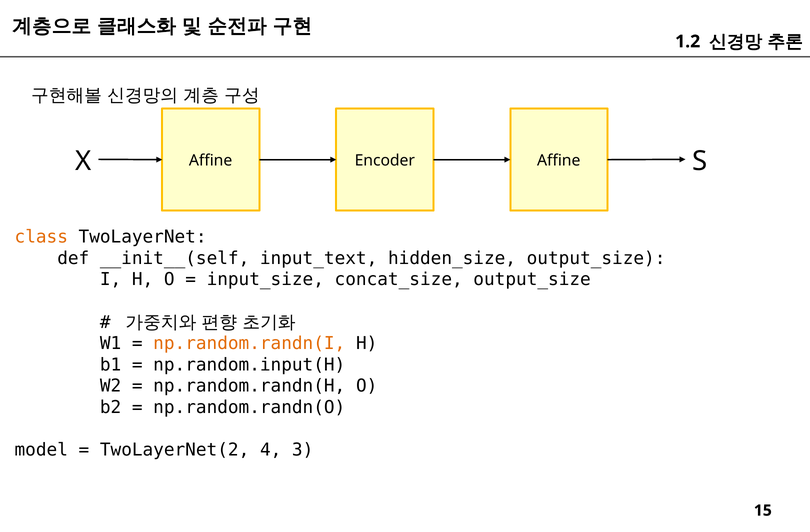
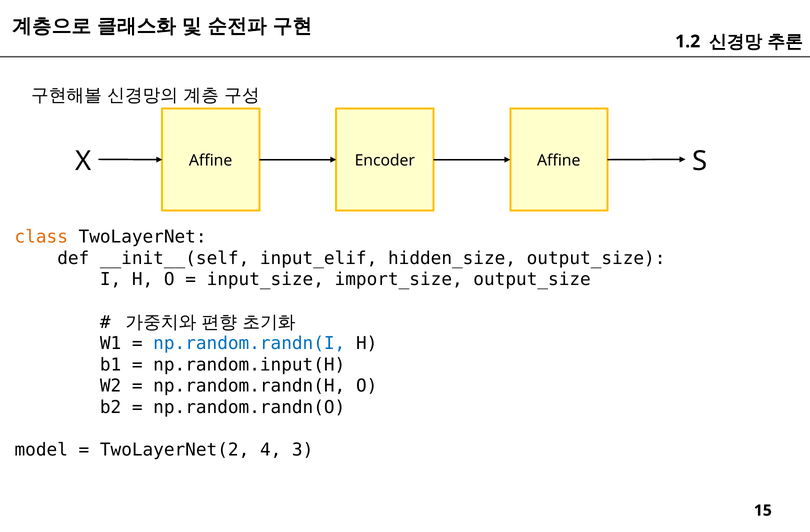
input_text: input_text -> input_elif (319, 258)
concat_size: concat_size -> import_size (399, 280)
np.random.randn(I colour: orange -> blue (249, 344)
